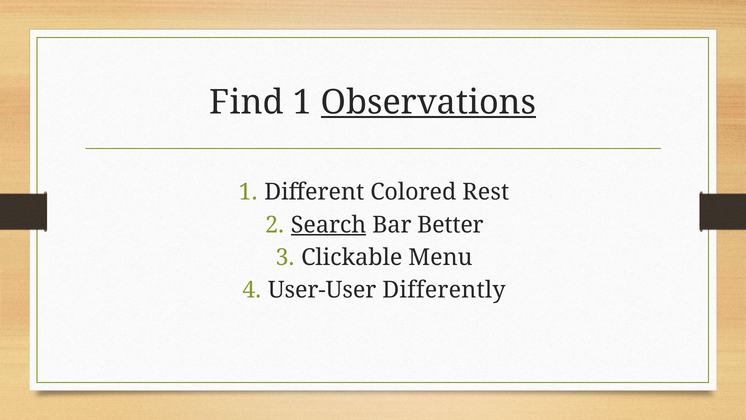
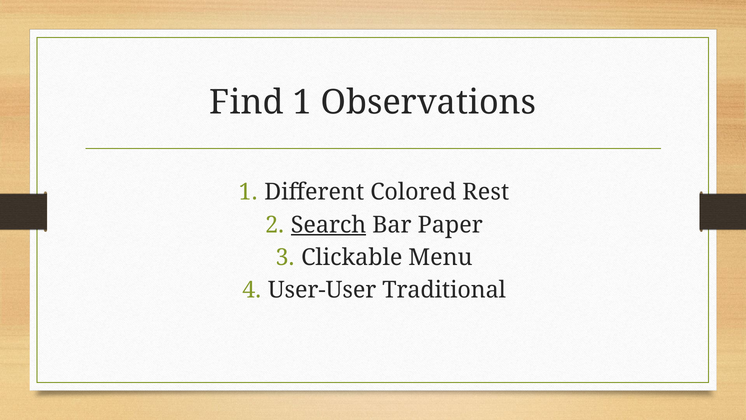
Observations underline: present -> none (429, 102)
Better: Better -> Paper (450, 225)
Differently: Differently -> Traditional (444, 290)
